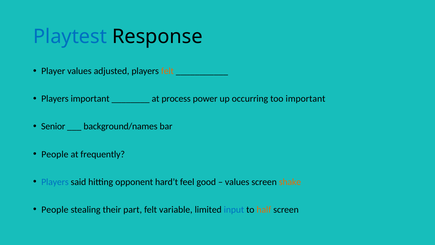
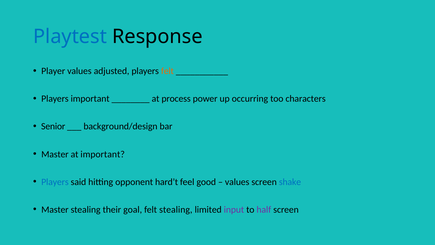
too important: important -> characters (306, 99)
background/names: background/names -> background/design (120, 126)
People: People -> Master (55, 154)
at frequently: frequently -> important (103, 154)
shake colour: orange -> blue (290, 182)
People: People -> Master (55, 209)
part: part -> goal (133, 209)
felt variable: variable -> stealing (176, 209)
input colour: blue -> purple (234, 209)
half colour: orange -> purple (264, 209)
